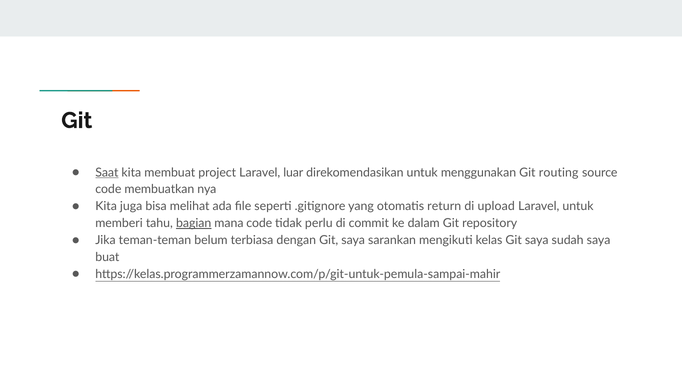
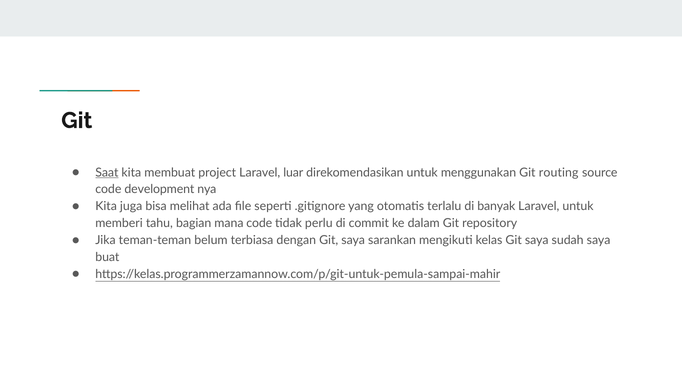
membuatkan: membuatkan -> development (159, 189)
return: return -> terlalu (444, 206)
upload: upload -> banyak (496, 206)
bagian underline: present -> none (194, 223)
